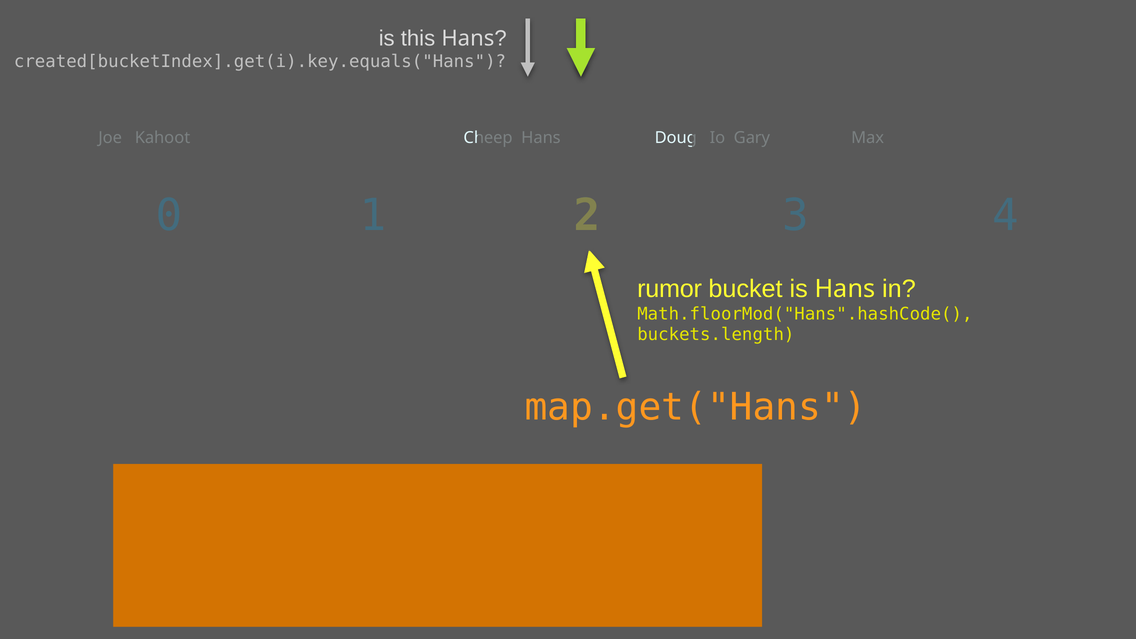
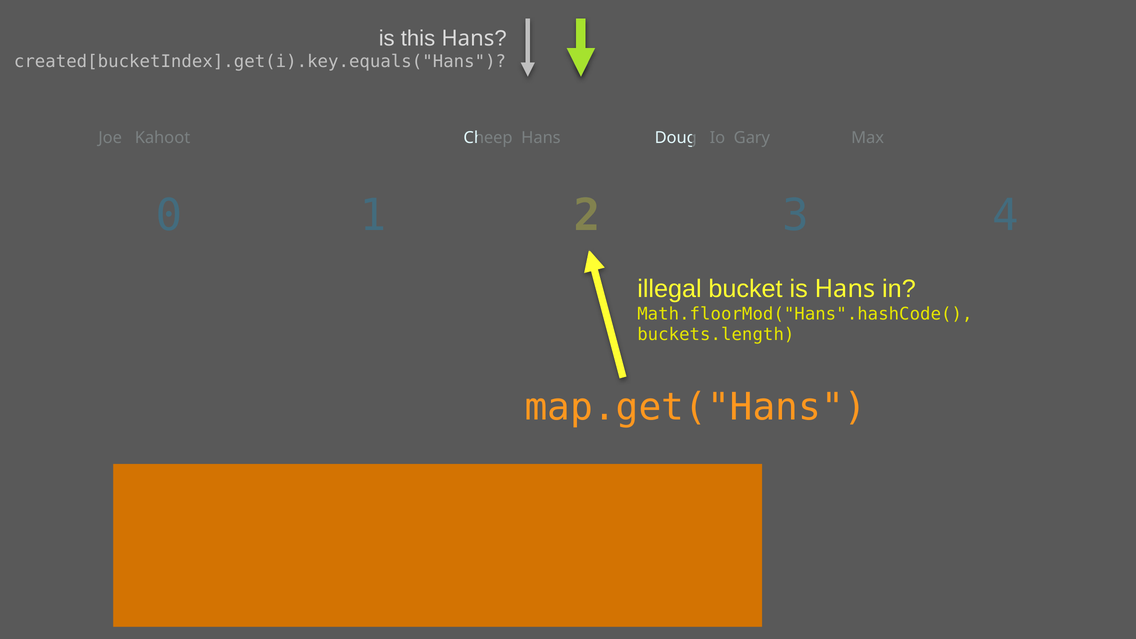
rumor: rumor -> illegal (669, 289)
